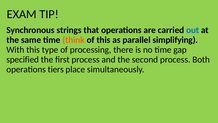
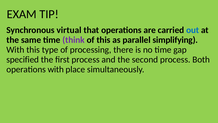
strings: strings -> virtual (69, 30)
think colour: orange -> purple (74, 40)
operations tiers: tiers -> with (56, 69)
